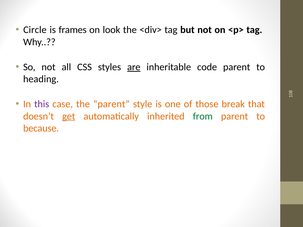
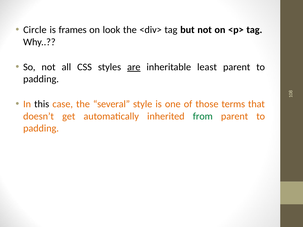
code: code -> least (207, 67)
heading: heading -> padding (41, 79)
this colour: purple -> black (42, 104)
the parent: parent -> several (112, 104)
break: break -> terms (233, 104)
get underline: present -> none (69, 116)
because: because -> padding (41, 128)
